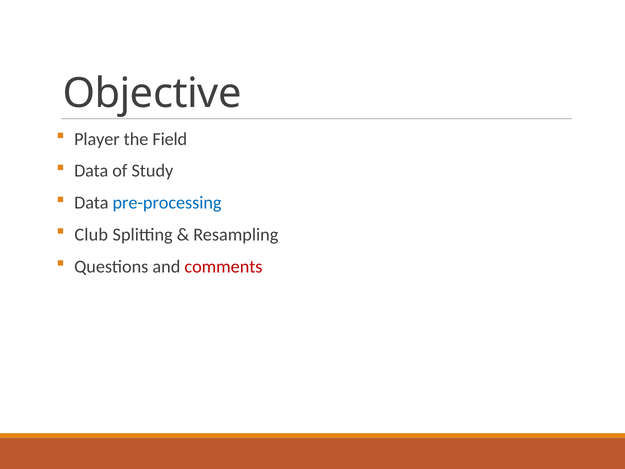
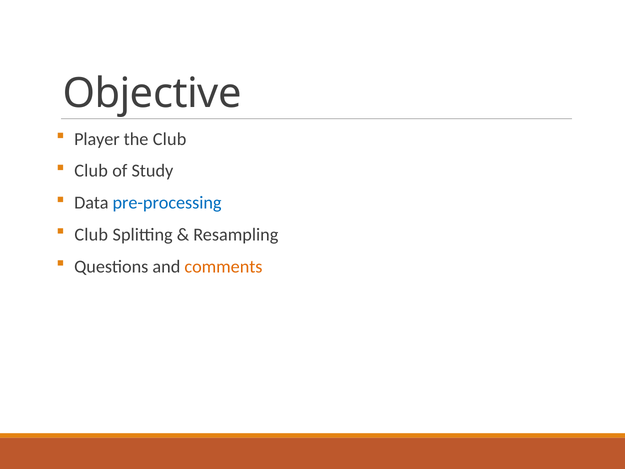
the Field: Field -> Club (170, 139)
Data: Data -> Club (91, 171)
comments colour: red -> orange (223, 266)
